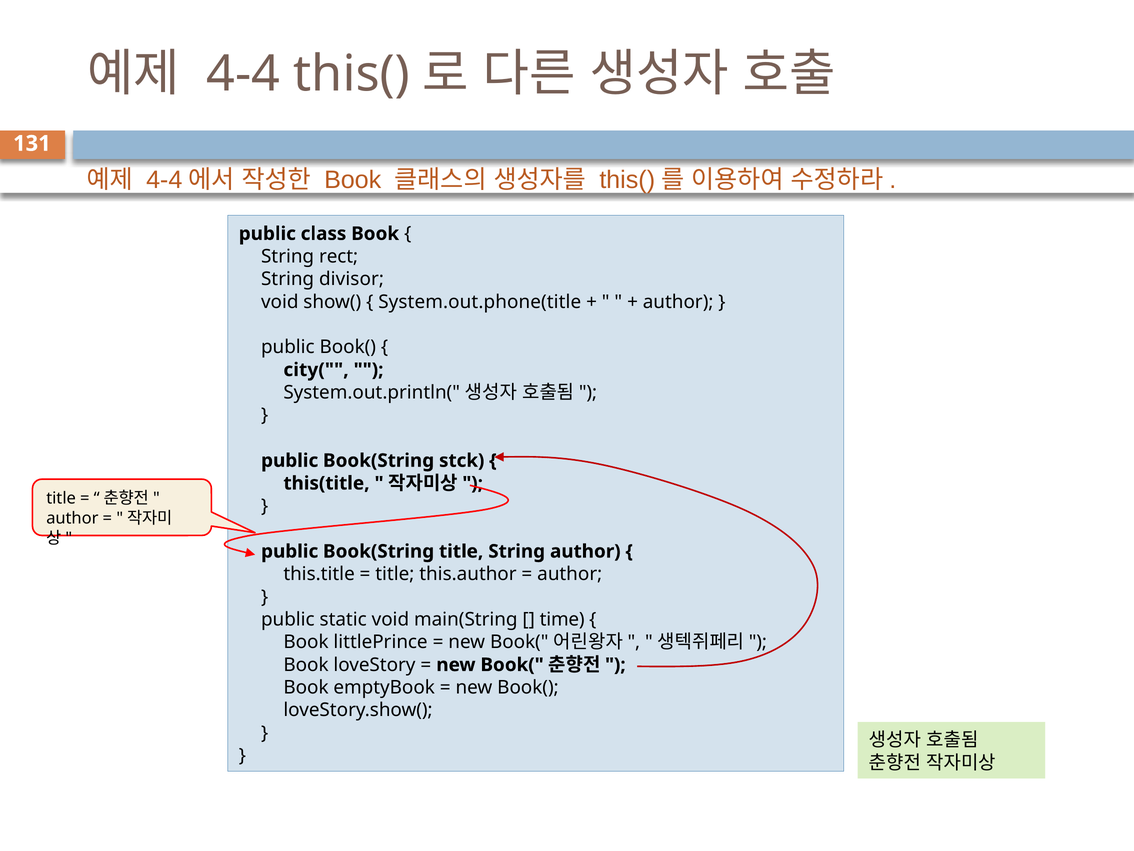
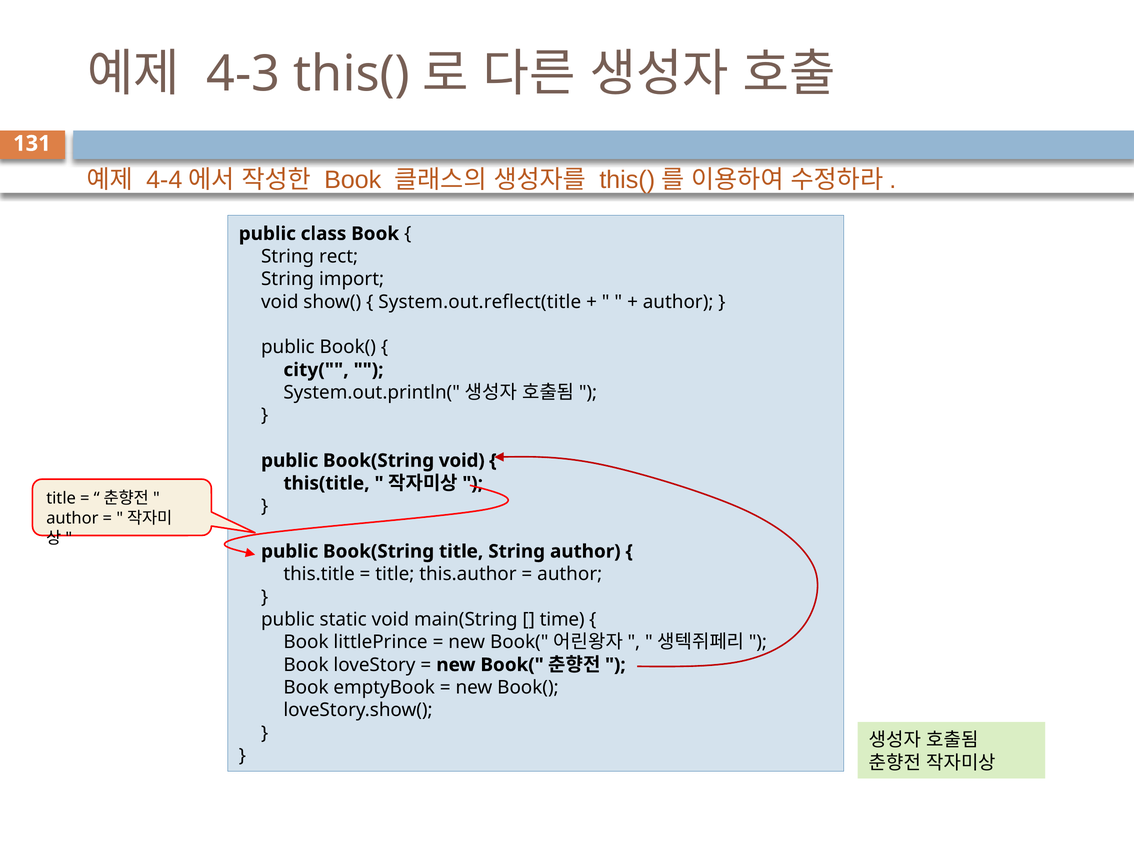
4-4: 4-4 -> 4-3 (243, 74)
divisor: divisor -> import (352, 279)
System.out.phone(title: System.out.phone(title -> System.out.reflect(title (480, 302)
Book(String stck: stck -> void (462, 460)
